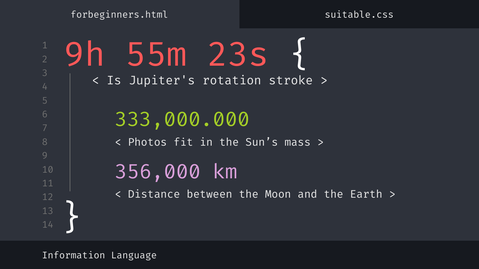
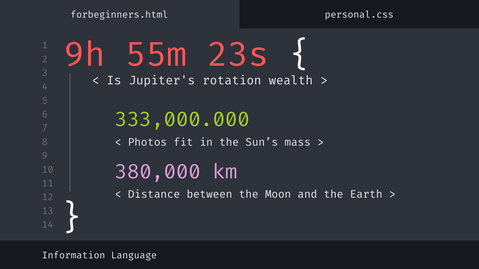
suitable.css: suitable.css -> personal.css (359, 15)
stroke: stroke -> wealth (291, 81)
356,000: 356,000 -> 380,000 (158, 172)
